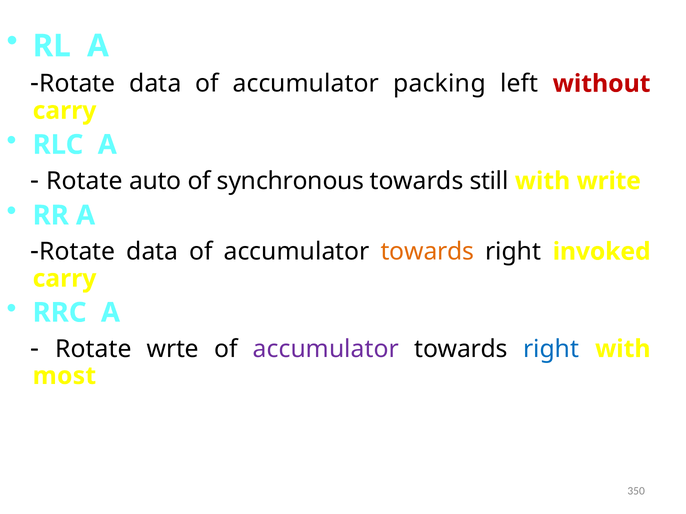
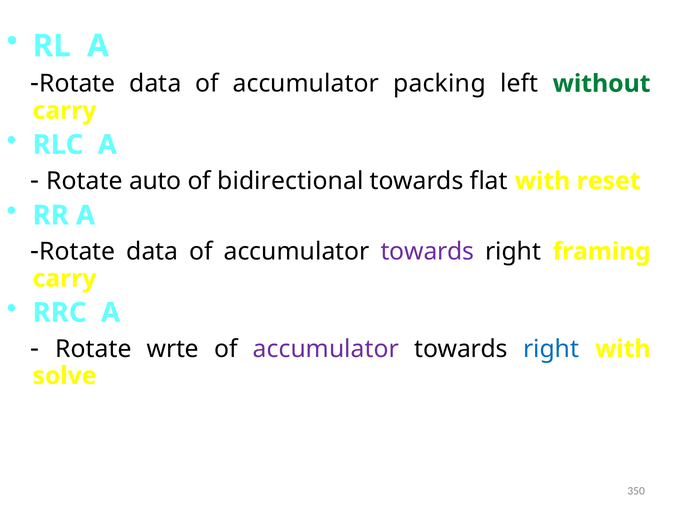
without colour: red -> green (602, 84)
synchronous: synchronous -> bidirectional (290, 181)
still: still -> flat (489, 181)
write: write -> reset (609, 181)
towards colour: orange -> purple (427, 252)
invoked: invoked -> framing (602, 252)
most: most -> solve (65, 376)
